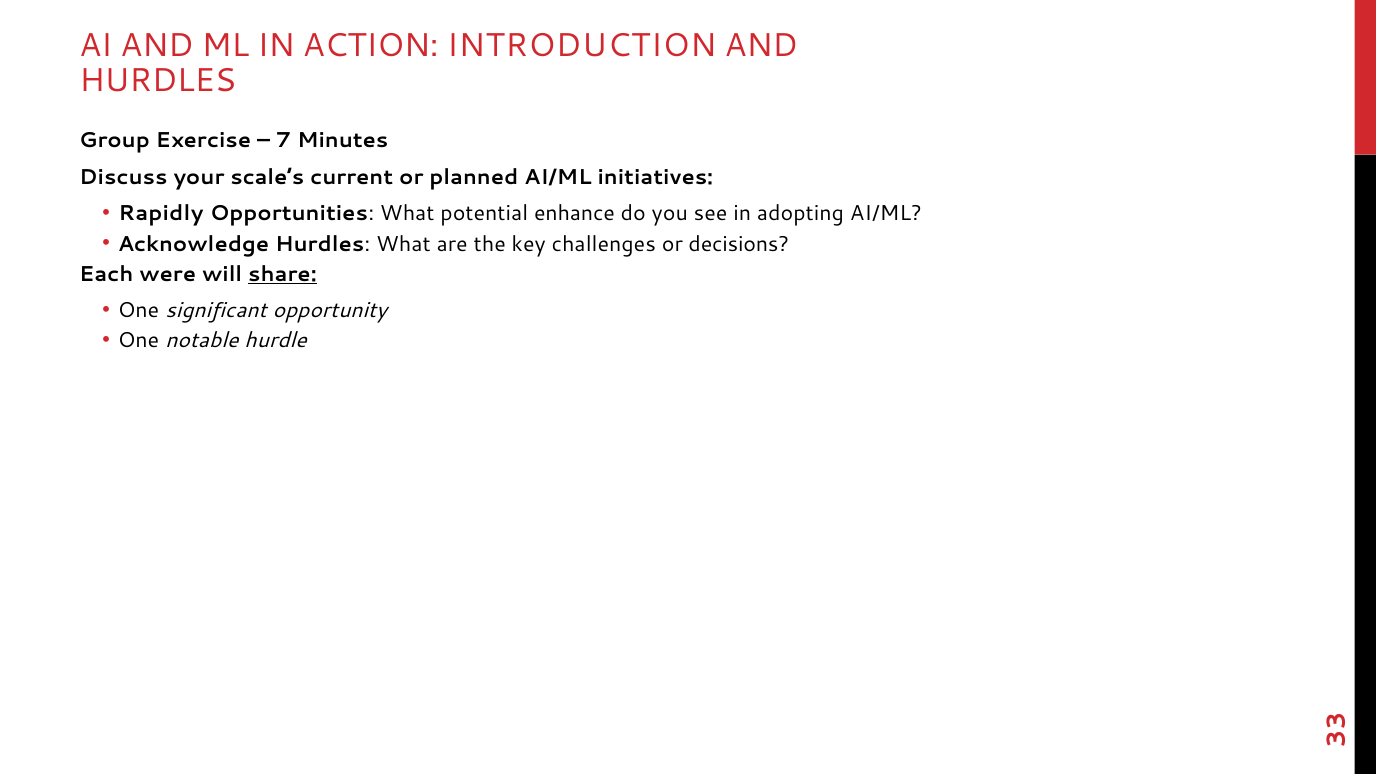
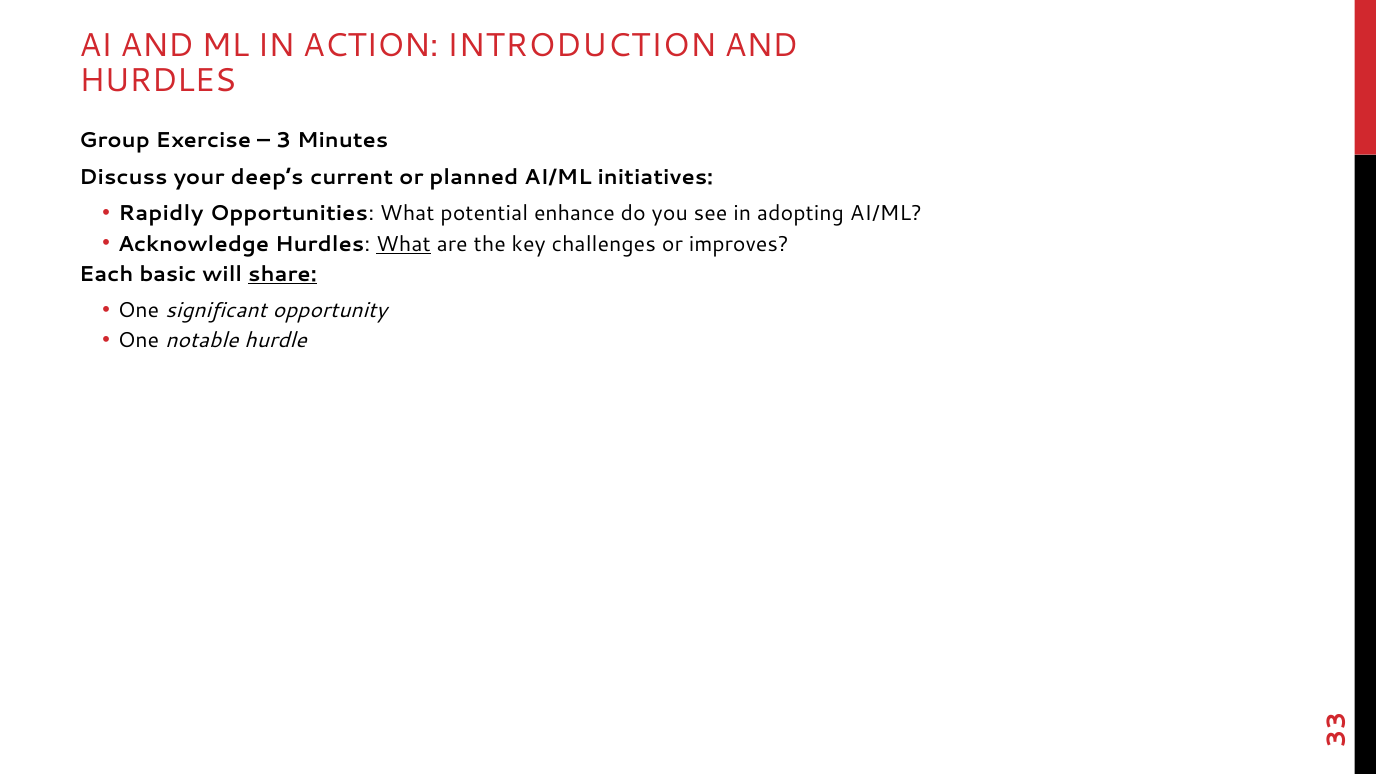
7: 7 -> 3 (284, 141)
scale’s: scale’s -> deep’s (267, 177)
What underline: none -> present (403, 244)
decisions: decisions -> improves (739, 244)
were: were -> basic (168, 274)
